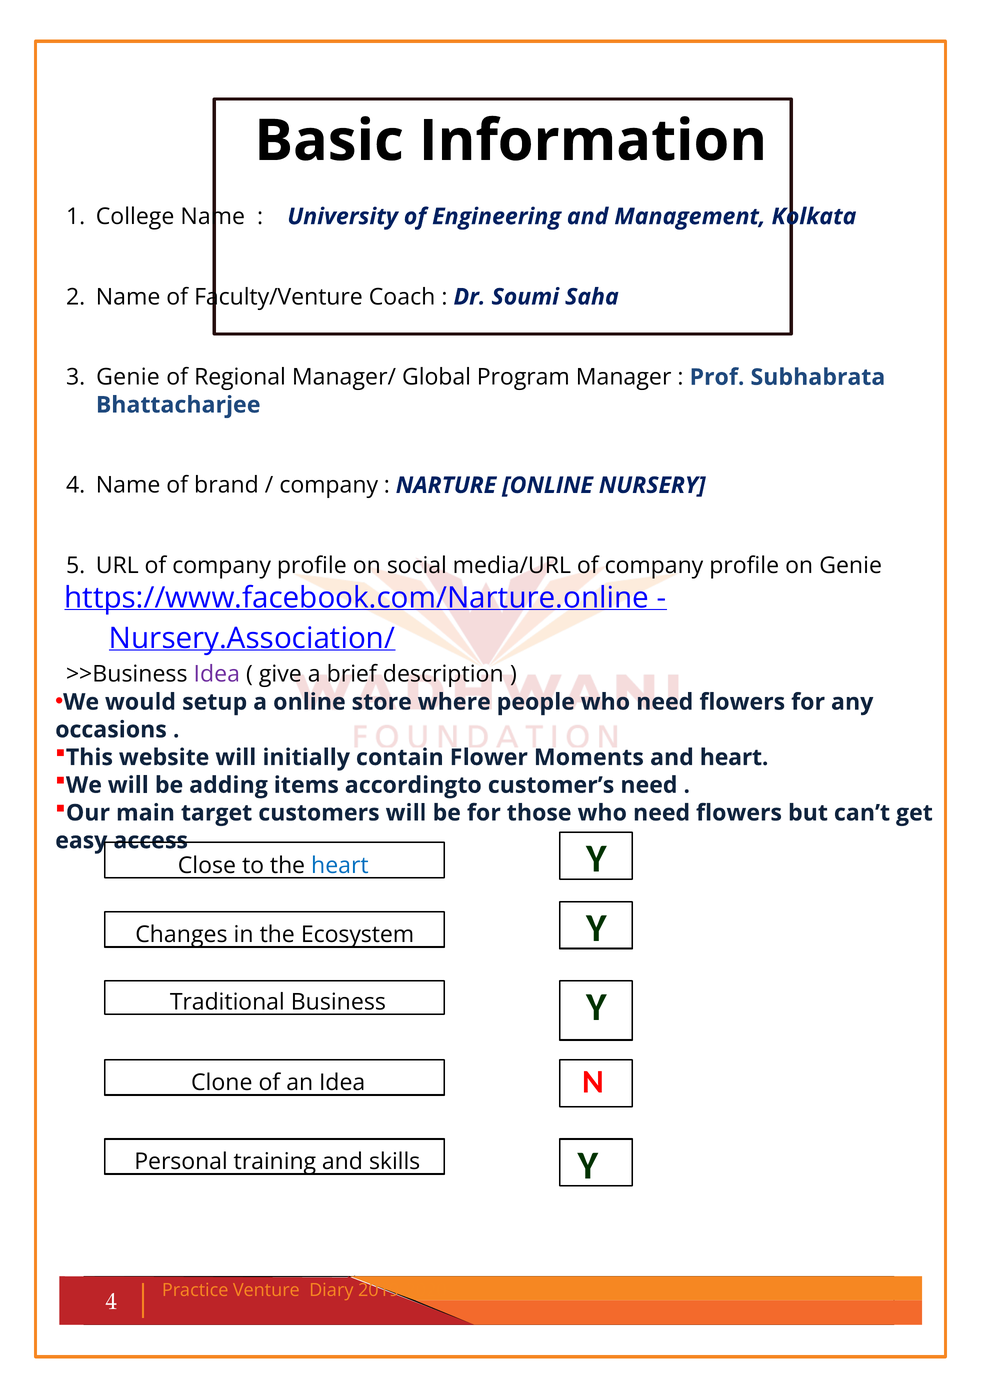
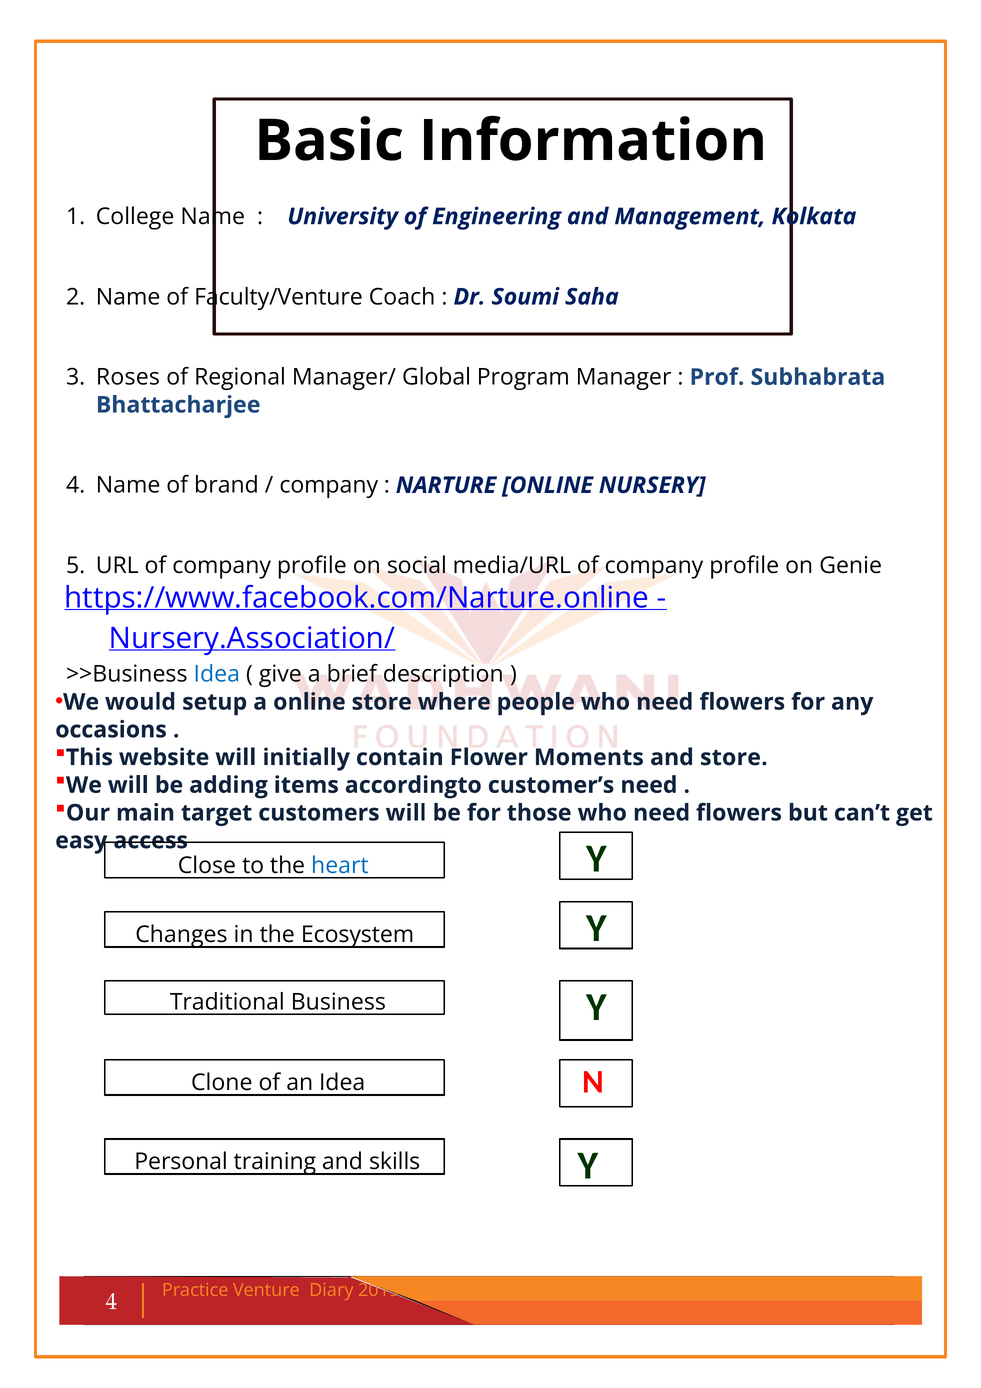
Genie: Genie -> Roses (128, 377)
Idea colour: purple -> blue (217, 674)
and heart: heart -> store (734, 758)
